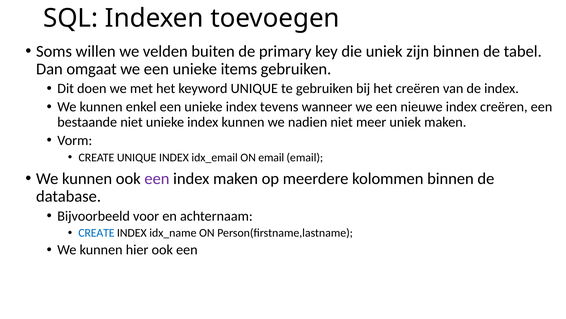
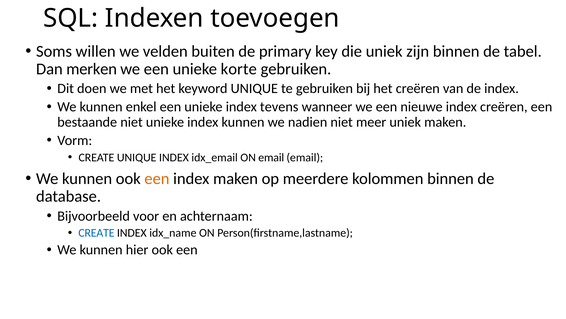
omgaat: omgaat -> merken (92, 69)
items: items -> korte (239, 69)
een colour: purple -> orange (157, 178)
